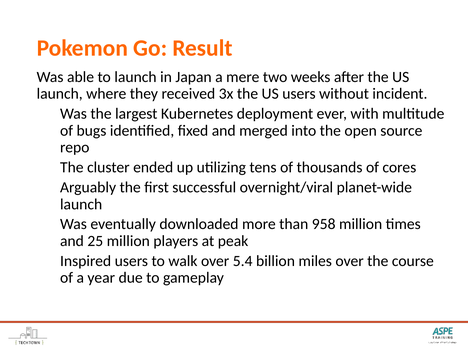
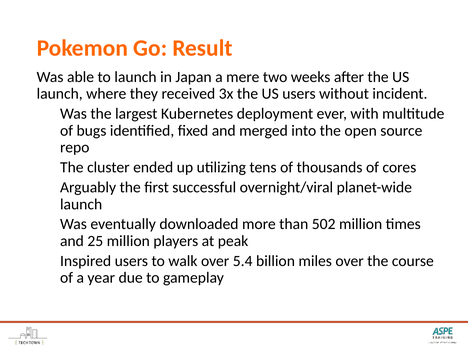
958: 958 -> 502 (324, 224)
